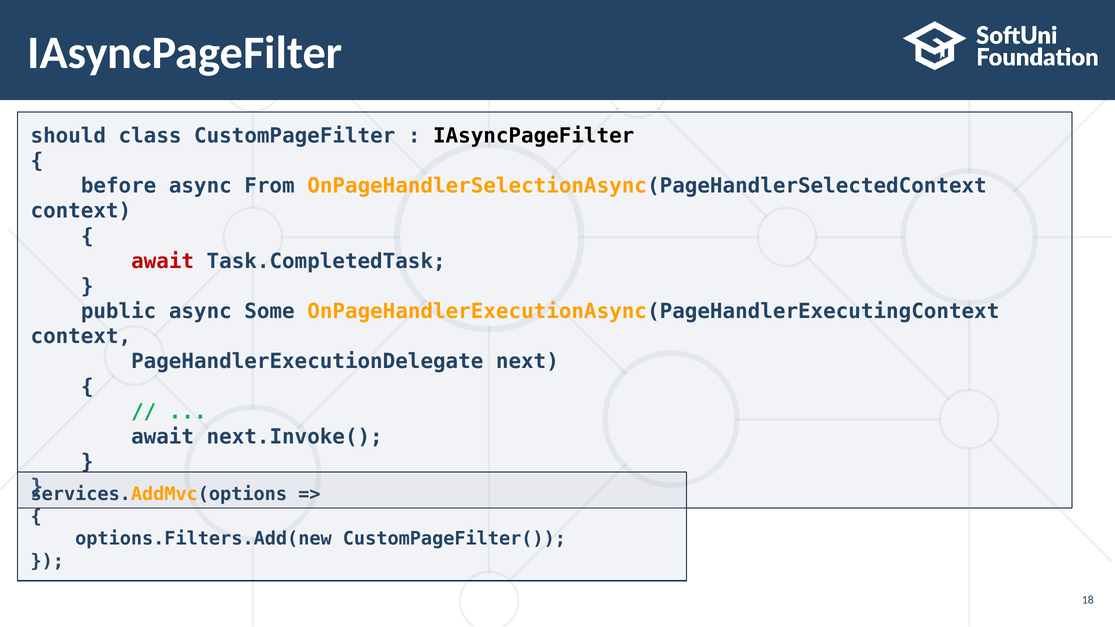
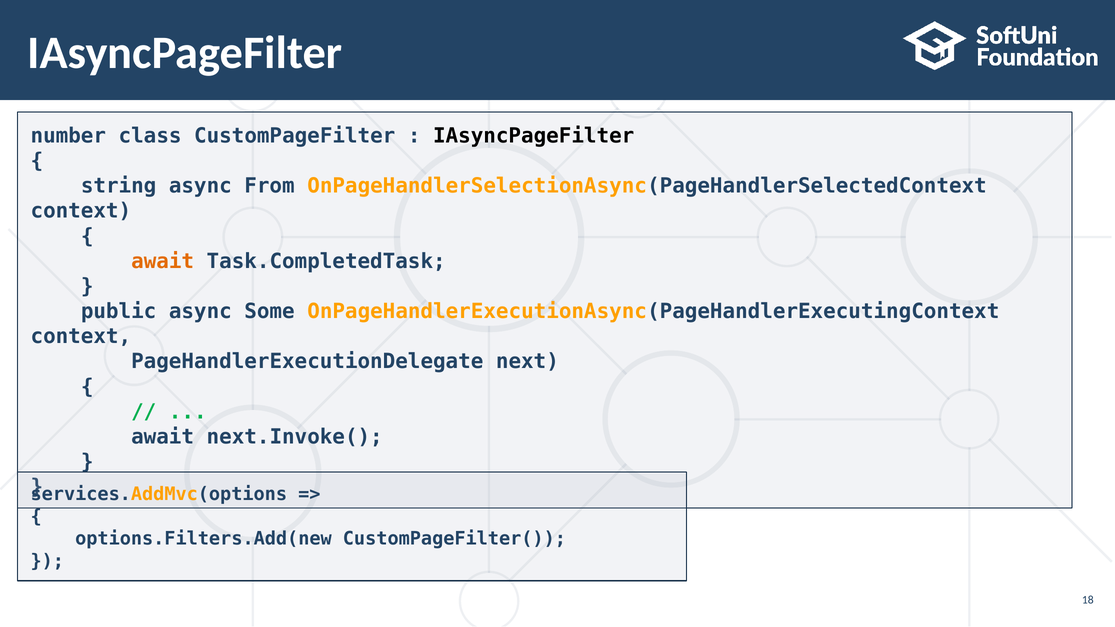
should: should -> number (68, 136)
before: before -> string (119, 186)
await colour: red -> orange (163, 261)
